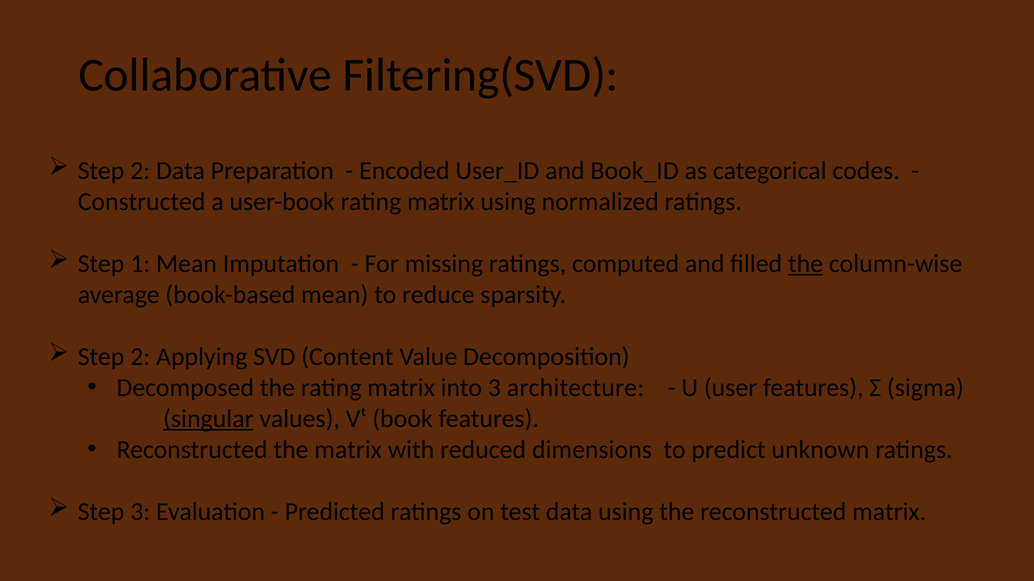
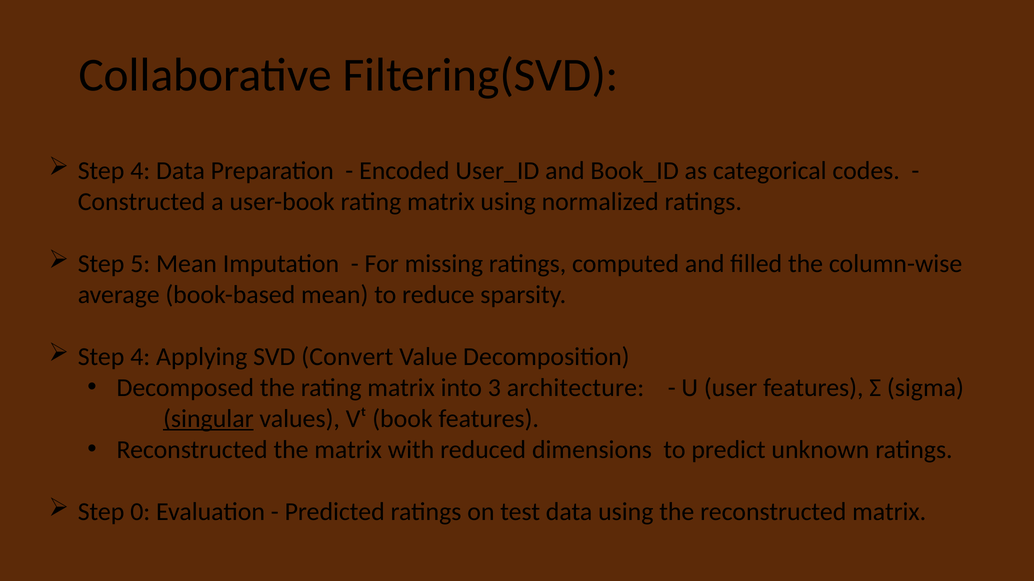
2: 2 -> 4 (140, 171)
1: 1 -> 5 (140, 264)
the underline: present -> none (806, 264)
2: 2 -> 4 (140, 357)
Content: Content -> Convert (347, 357)
Step 3: 3 -> 0 (140, 512)
